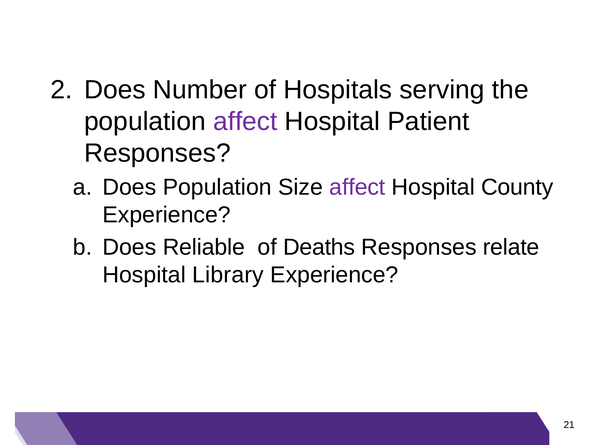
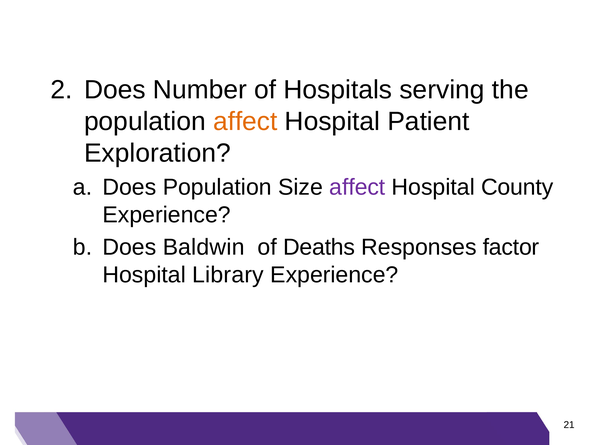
affect colour: purple -> orange (245, 122)
Responses: Responses -> Exploration (157, 153)
Reliable: Reliable -> Baldwin (204, 248)
relate: relate -> factor (511, 248)
